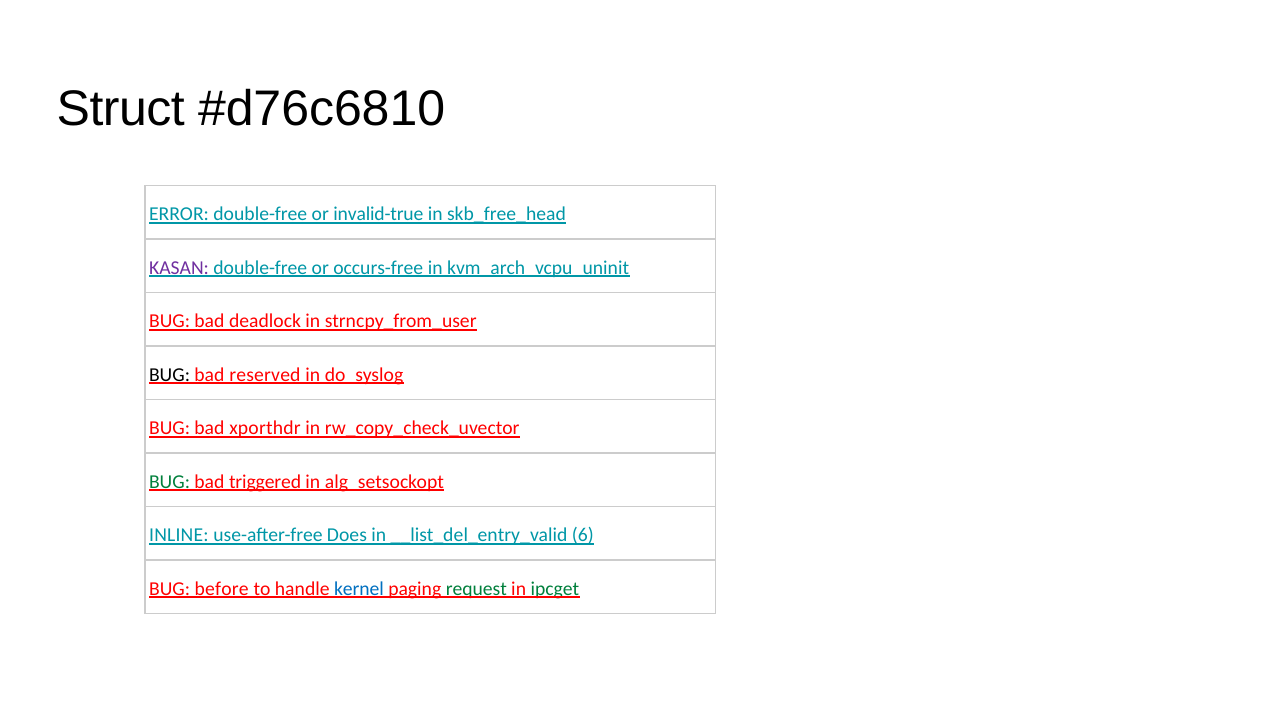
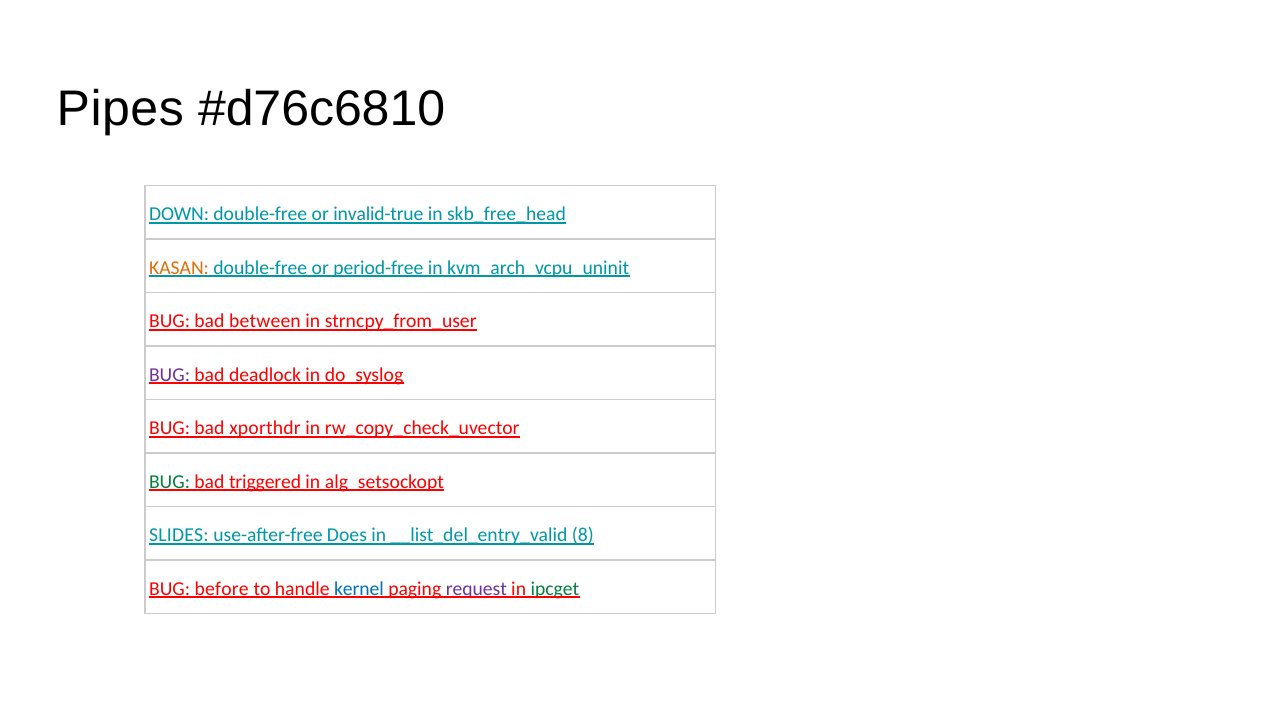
Struct: Struct -> Pipes (120, 109)
ERROR: ERROR -> DOWN (179, 215)
KASAN colour: purple -> orange (179, 268)
occurs-free: occurs-free -> period-free (378, 268)
deadlock: deadlock -> between (265, 322)
BUG colour: black -> purple (170, 375)
reserved: reserved -> deadlock (265, 375)
INLINE: INLINE -> SLIDES (179, 536)
6: 6 -> 8 (583, 536)
request colour: green -> purple (476, 589)
